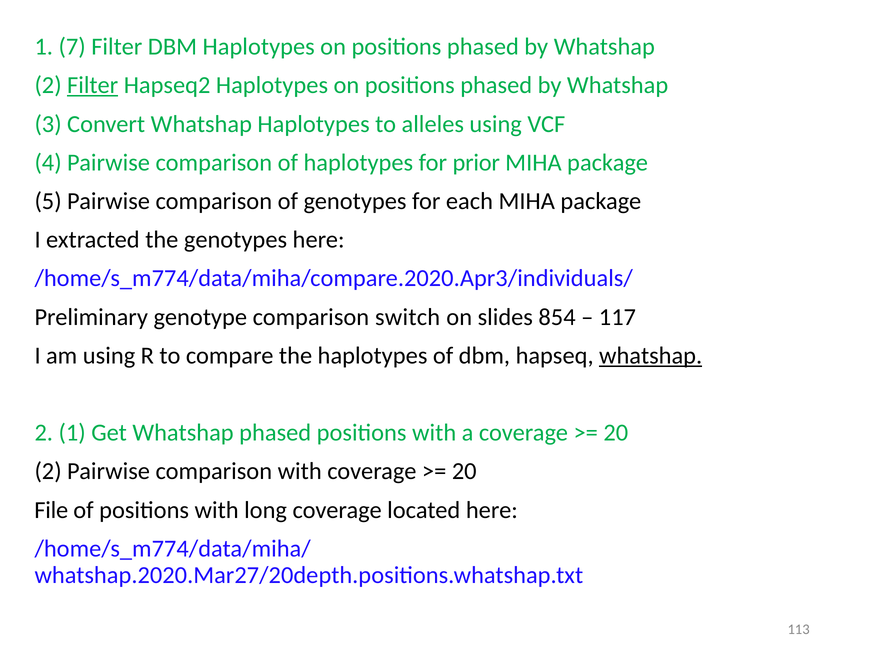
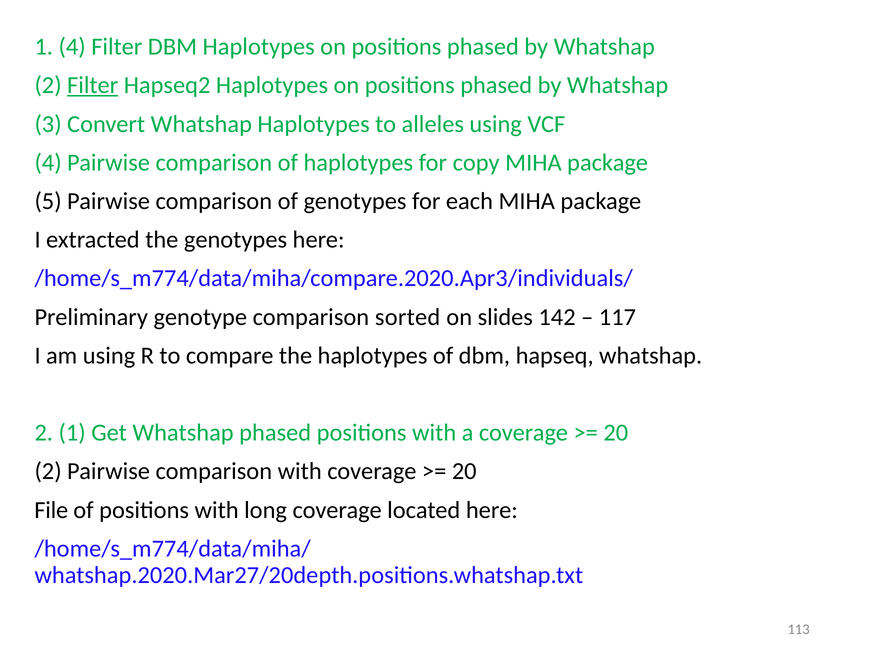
1 7: 7 -> 4 (72, 47)
prior: prior -> copy (476, 163)
switch: switch -> sorted (408, 317)
854: 854 -> 142 (557, 317)
whatshap underline: present -> none (651, 356)
